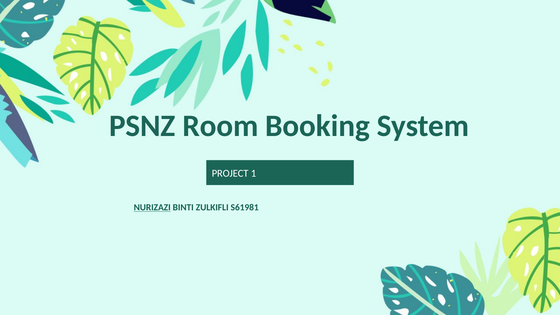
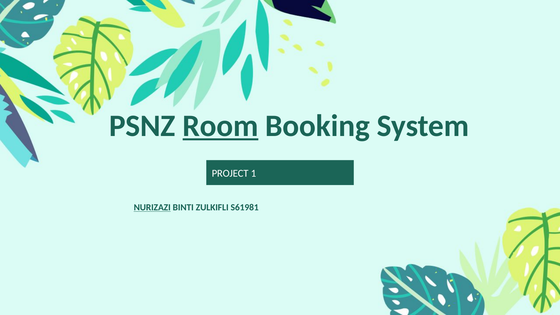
Room underline: none -> present (220, 126)
